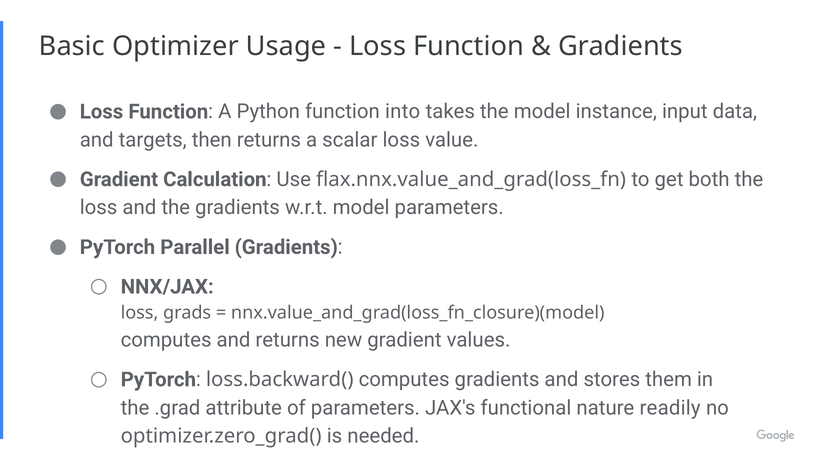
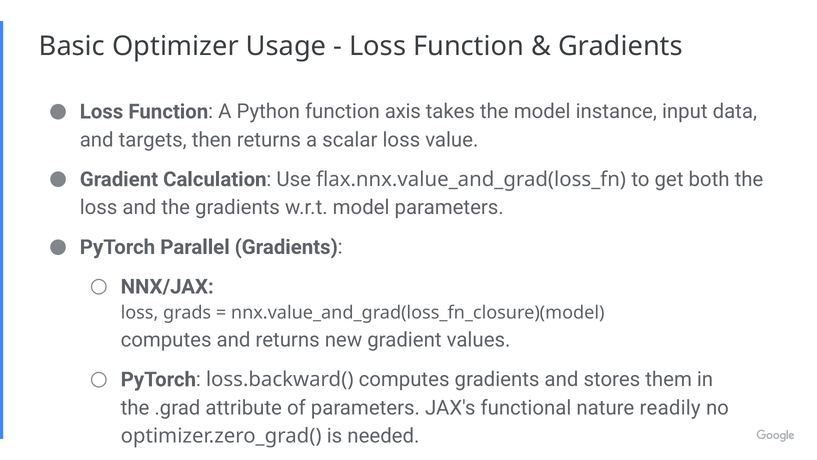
into: into -> axis (403, 112)
